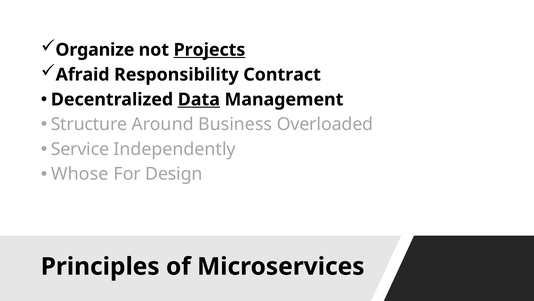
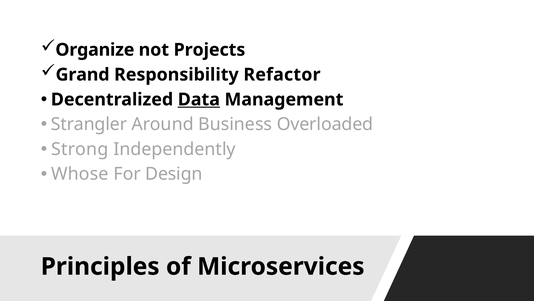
Projects underline: present -> none (209, 50)
Afraid: Afraid -> Grand (83, 75)
Contract: Contract -> Refactor (282, 75)
Structure: Structure -> Strangler (89, 124)
Service: Service -> Strong (80, 149)
